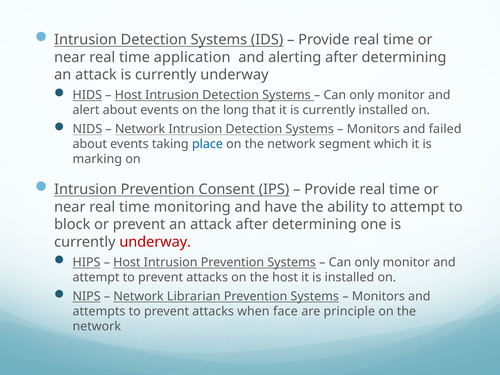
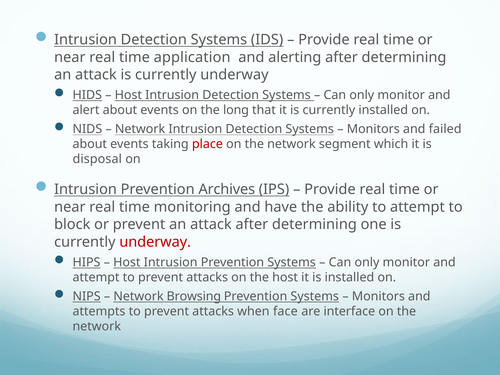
place colour: blue -> red (207, 144)
marking: marking -> disposal (97, 159)
Consent: Consent -> Archives (227, 189)
Librarian: Librarian -> Browsing (194, 296)
principle: principle -> interface (349, 311)
